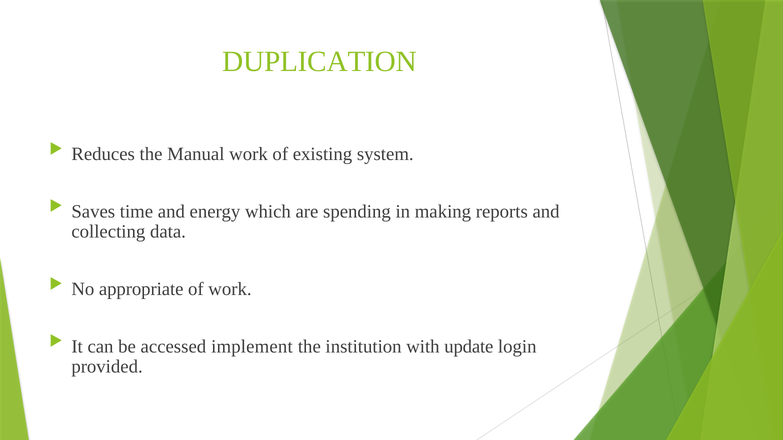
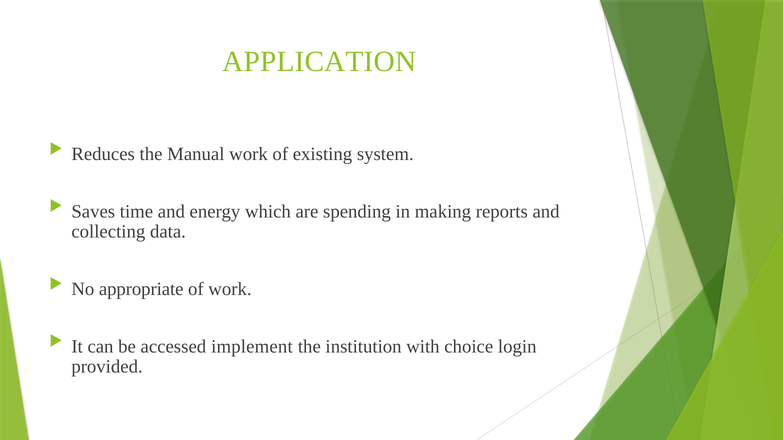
DUPLICATION: DUPLICATION -> APPLICATION (319, 62)
update: update -> choice (469, 347)
